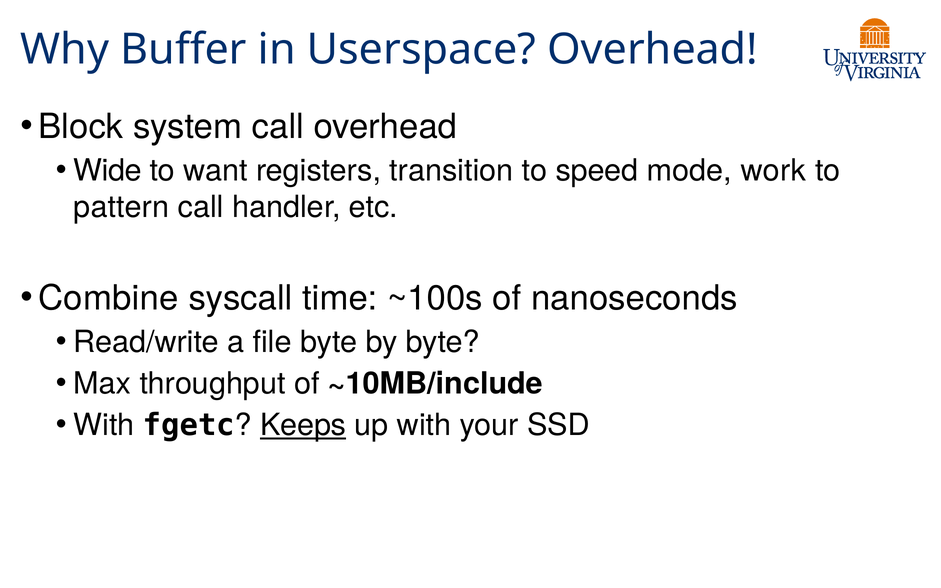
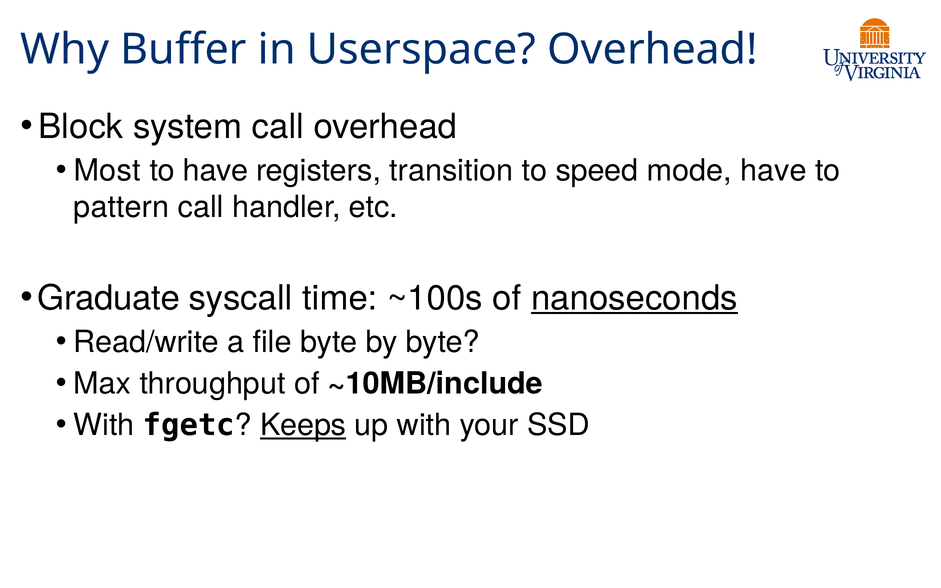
Wide: Wide -> Most (107, 171)
to want: want -> have (216, 171)
mode work: work -> have (773, 171)
Combine: Combine -> Graduate (109, 298)
nanoseconds underline: none -> present (634, 298)
